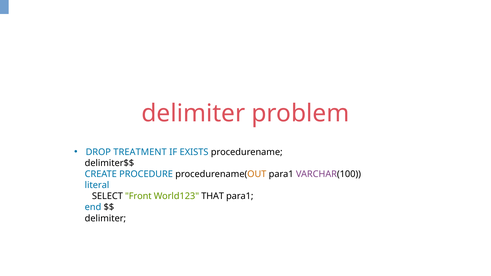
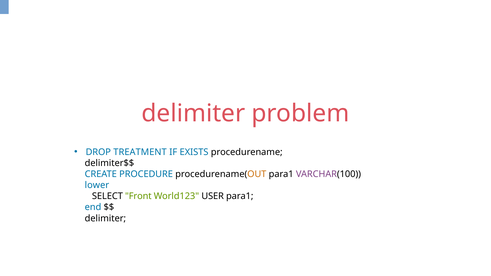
literal: literal -> lower (97, 185)
THAT: THAT -> USER (213, 196)
